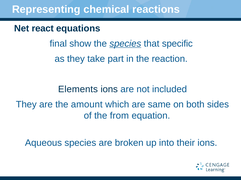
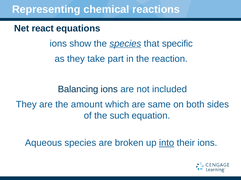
final: final -> ions (58, 44)
Elements: Elements -> Balancing (78, 90)
from: from -> such (119, 116)
into underline: none -> present (167, 143)
